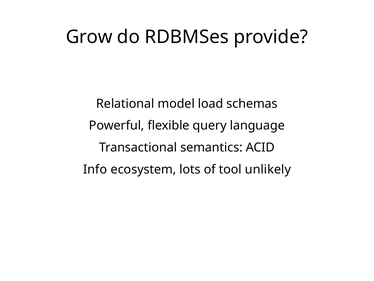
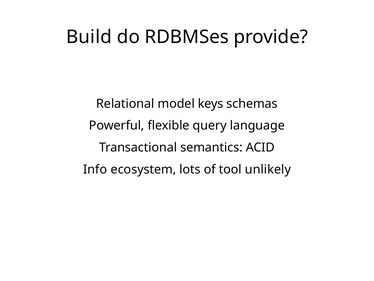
Grow: Grow -> Build (89, 37)
load: load -> keys (211, 104)
